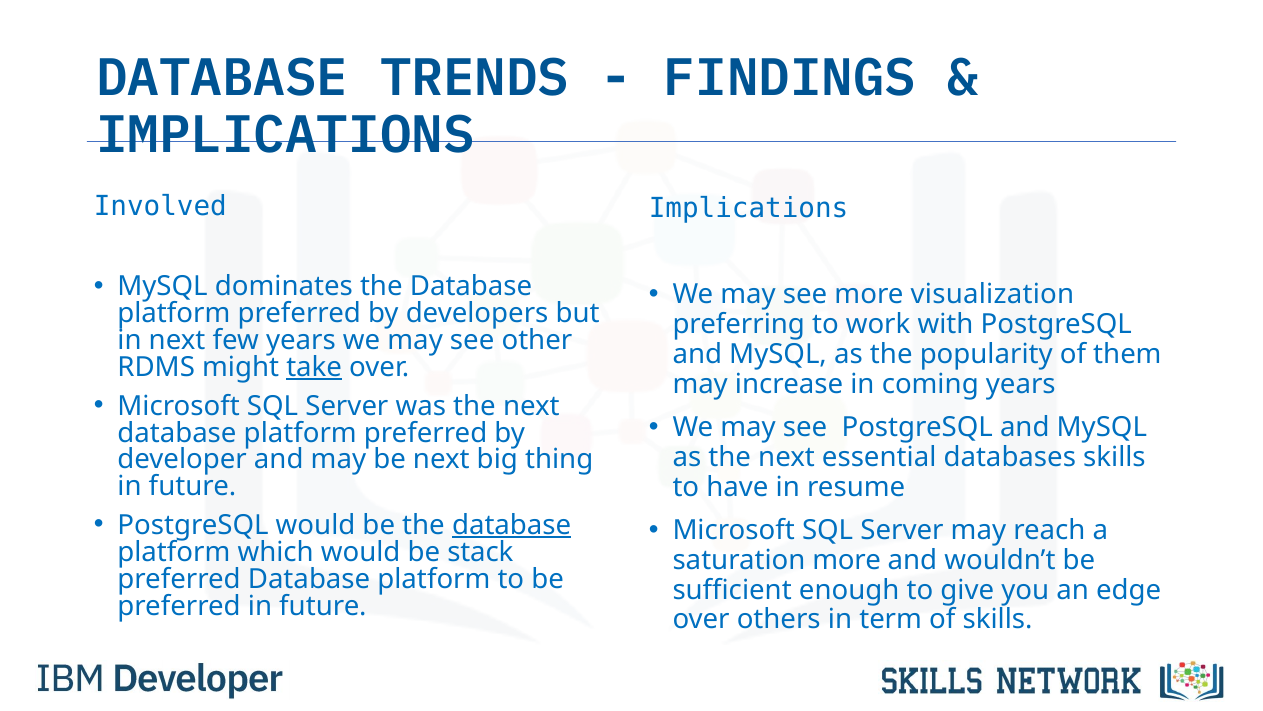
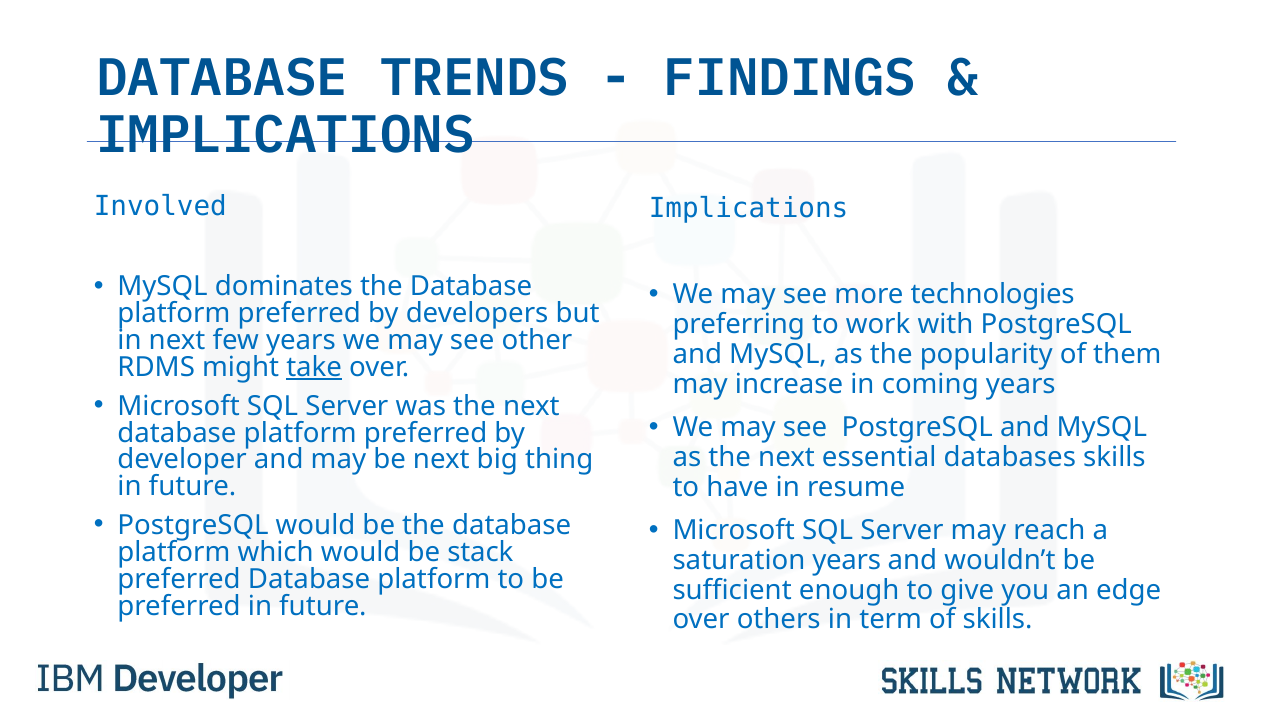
visualization: visualization -> technologies (993, 295)
database underline: present -> none (512, 525)
saturation more: more -> years (847, 560)
